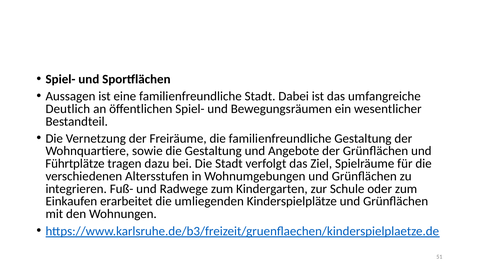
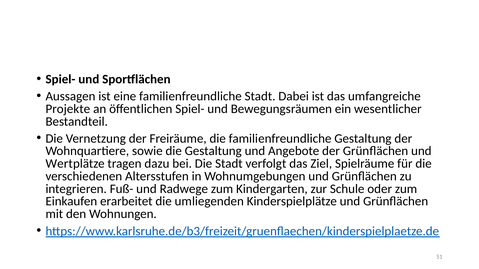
Deutlich: Deutlich -> Projekte (68, 109)
Führt: Führt -> Wert (59, 164)
